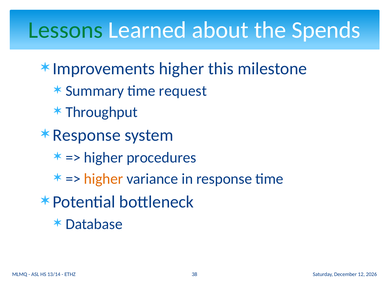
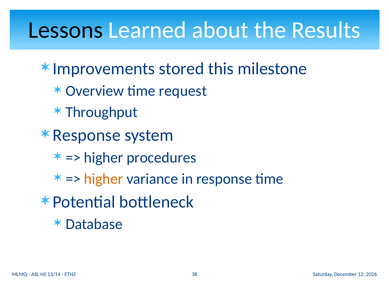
Lessons colour: green -> black (66, 30)
Spends: Spends -> Results (326, 30)
Improvements higher: higher -> stored (181, 69)
Summary: Summary -> Overview (95, 91)
